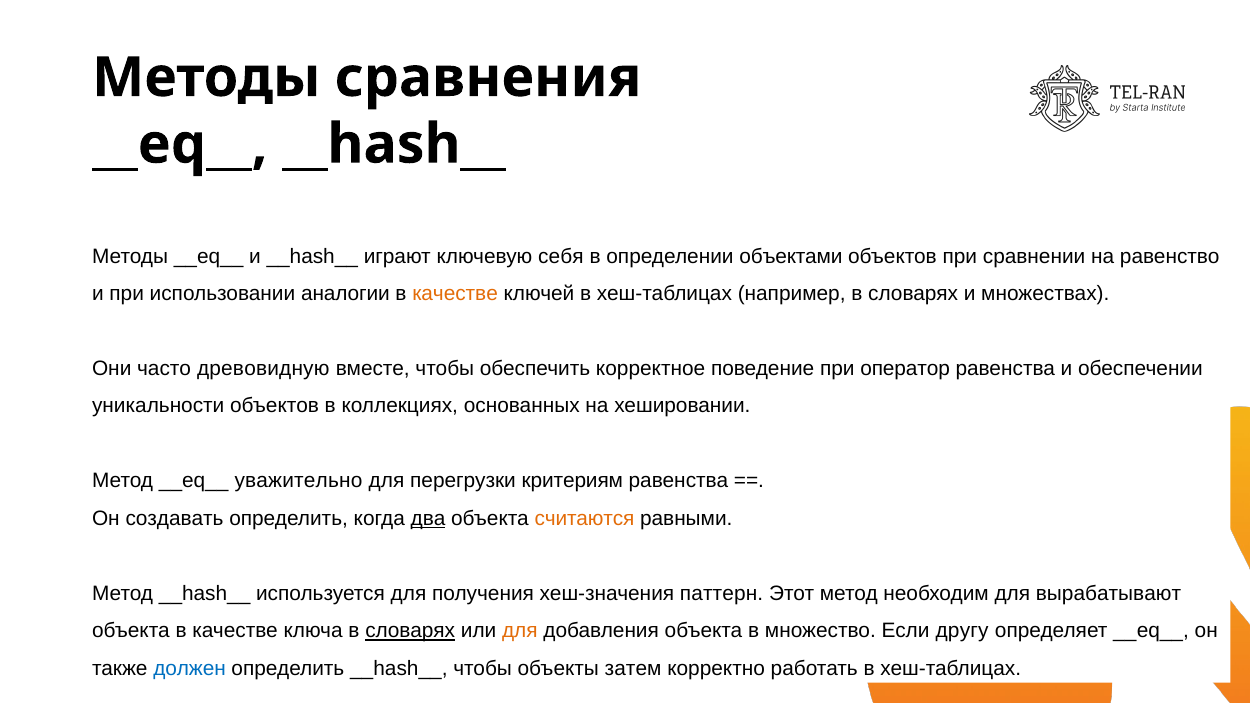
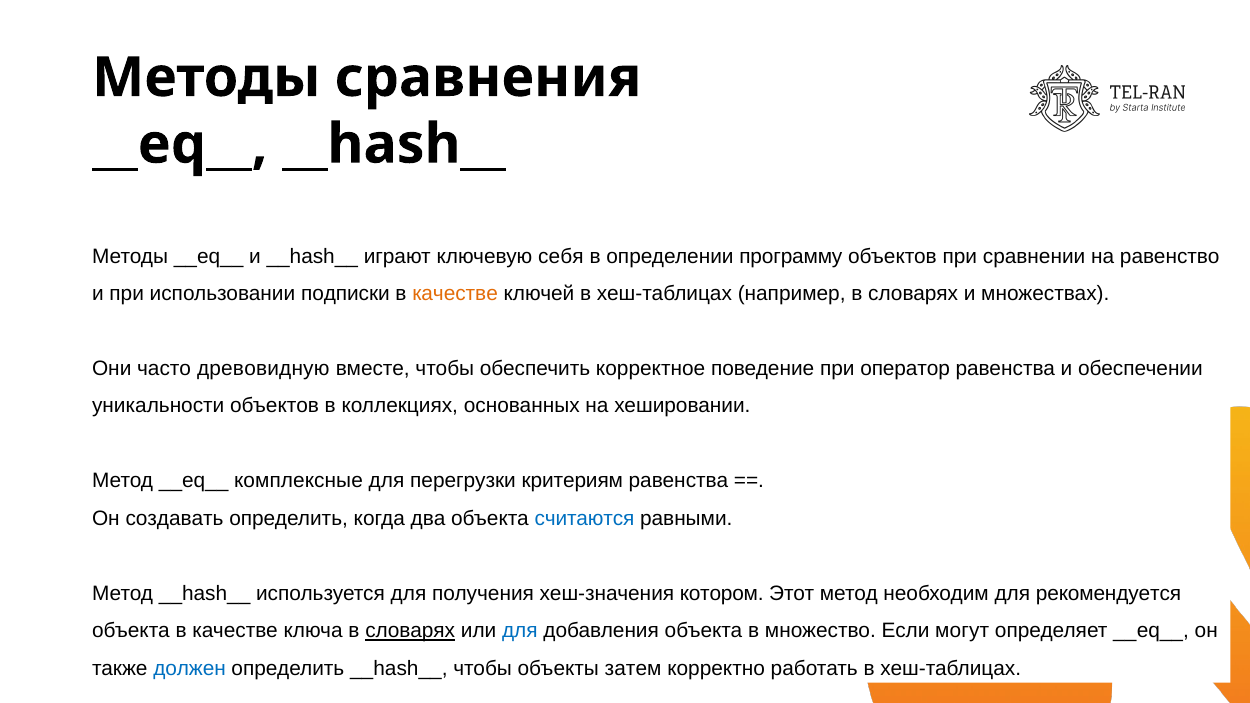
объектами: объектами -> программу (791, 256)
аналогии: аналогии -> подписки (345, 294)
уважительно: уважительно -> комплексные (299, 481)
два underline: present -> none (428, 519)
считаются colour: orange -> blue (584, 519)
паттерн: паттерн -> котором (722, 594)
вырабатывают: вырабатывают -> рекомендуется (1109, 594)
для colour: orange -> blue (520, 631)
другу: другу -> могут (962, 631)
